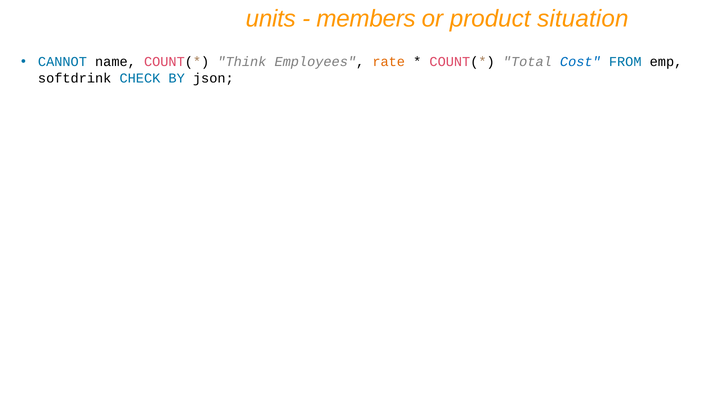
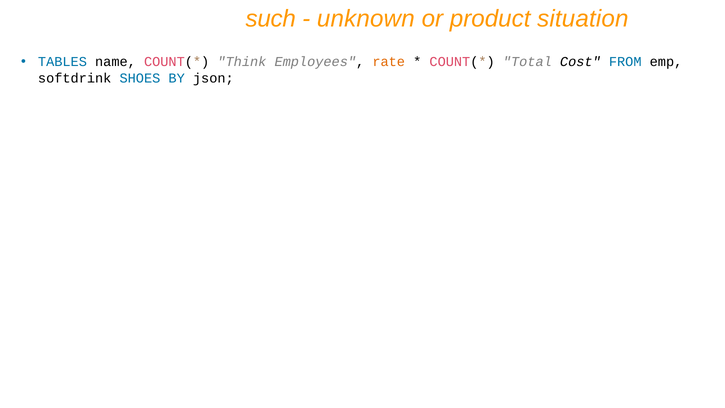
units: units -> such (271, 19)
members: members -> unknown (366, 19)
CANNOT: CANNOT -> TABLES (62, 62)
Cost colour: blue -> black (580, 62)
CHECK: CHECK -> SHOES (140, 78)
